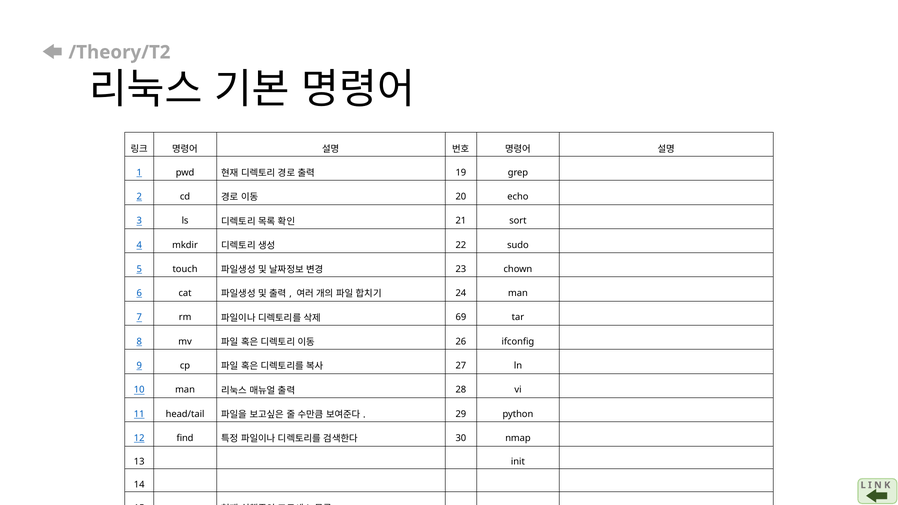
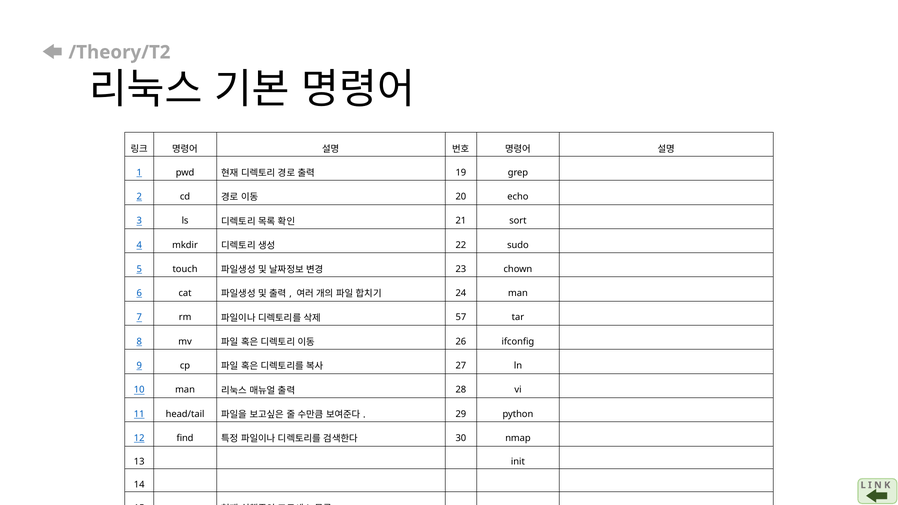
69: 69 -> 57 (461, 317)
